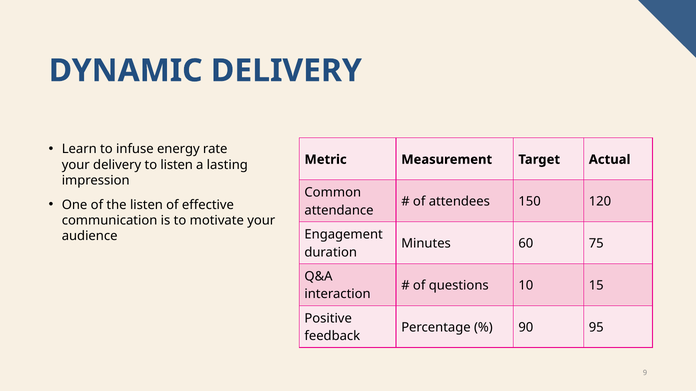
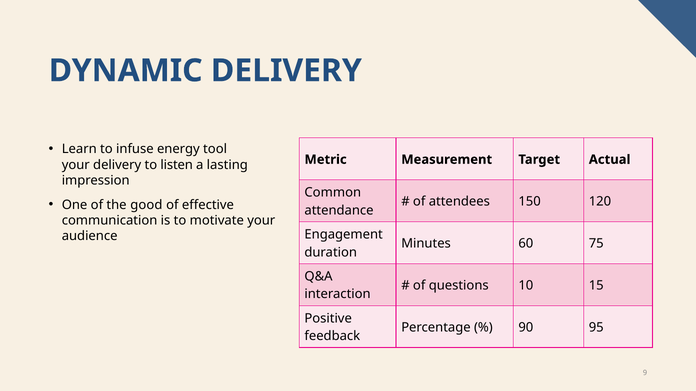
rate: rate -> tool (215, 149)
the listen: listen -> good (146, 205)
